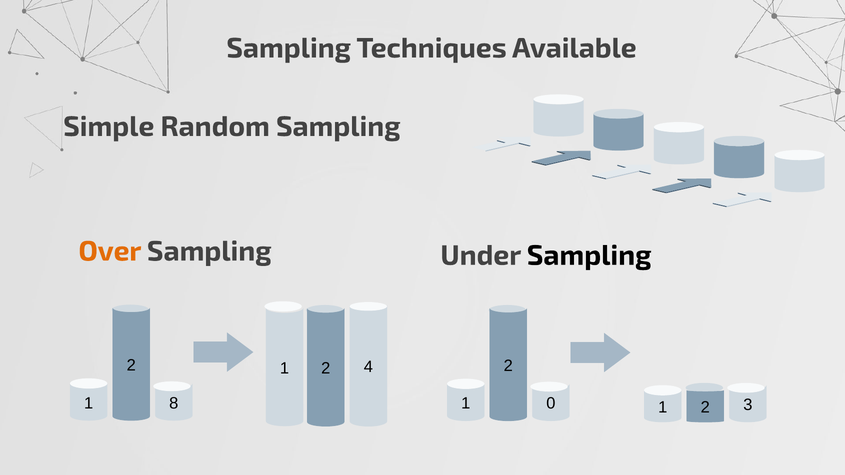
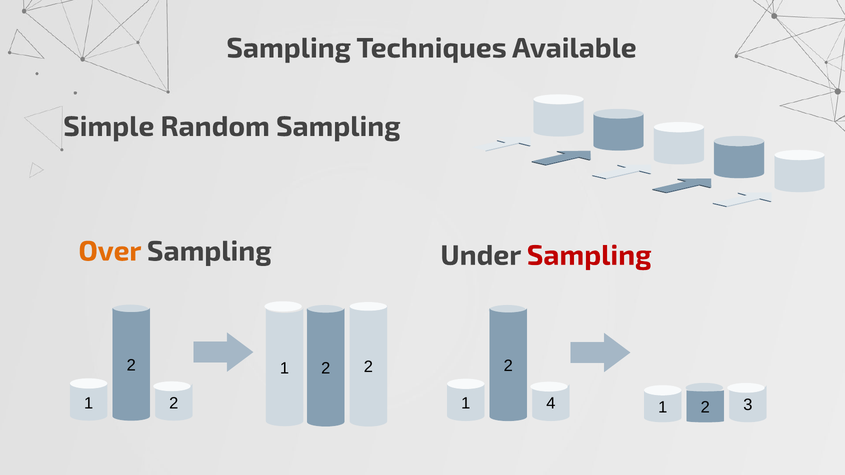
Sampling colour: black -> red (589, 256)
2 1 2 4: 4 -> 2 (368, 367)
8: 8 -> 2 (174, 403)
0: 0 -> 4 (551, 404)
